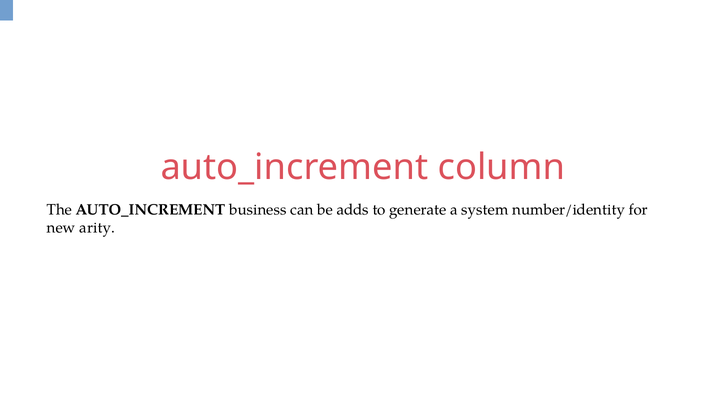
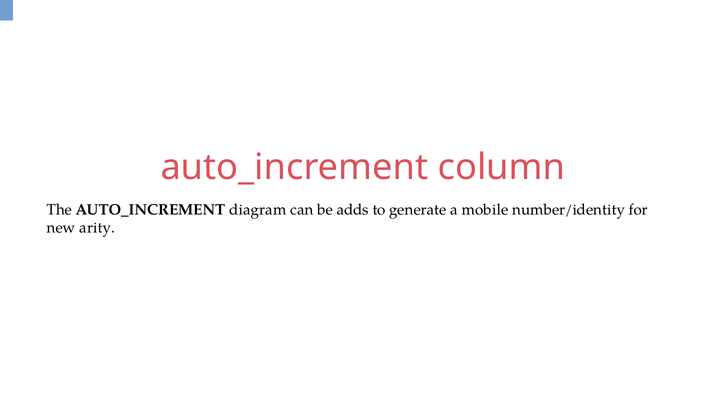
business: business -> diagram (258, 210)
system: system -> mobile (485, 210)
